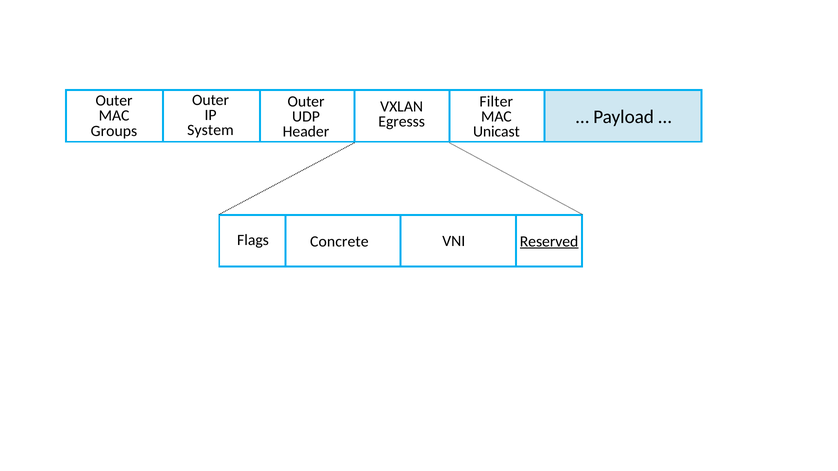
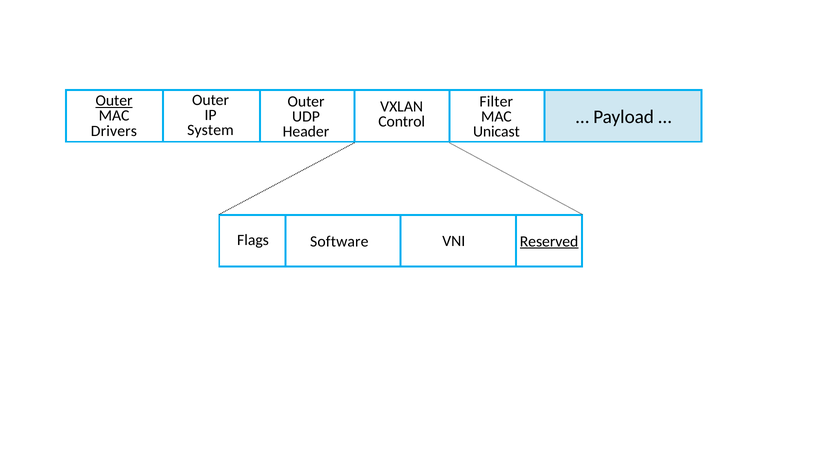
Outer underline: none -> present (114, 101)
Egresss: Egresss -> Control (402, 122)
Groups: Groups -> Drivers (114, 131)
Concrete: Concrete -> Software (339, 242)
